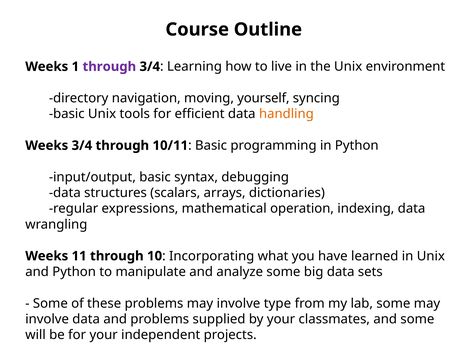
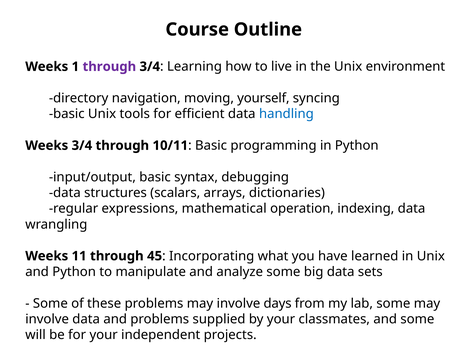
handling colour: orange -> blue (286, 114)
10: 10 -> 45 (155, 256)
type: type -> days (278, 303)
